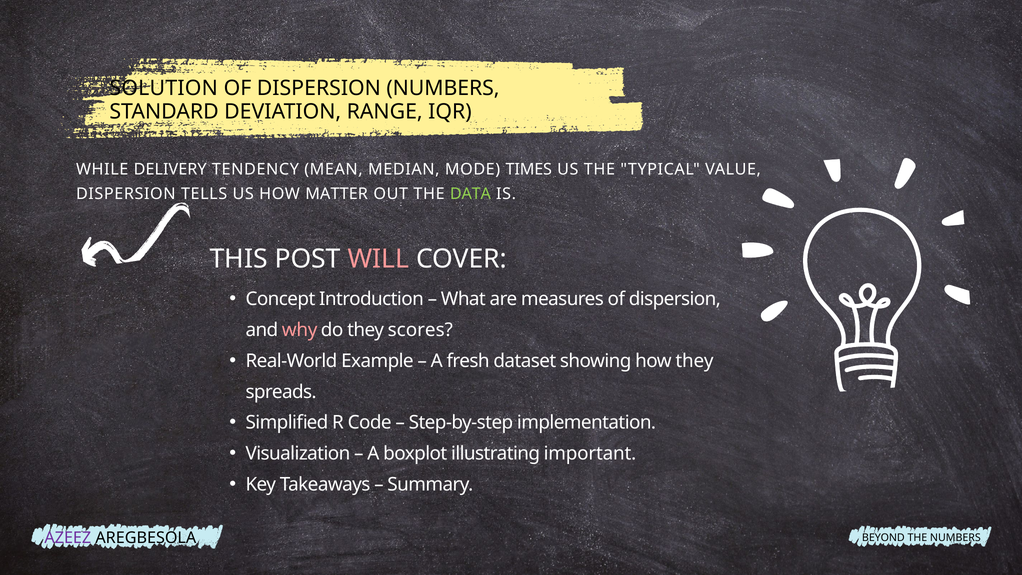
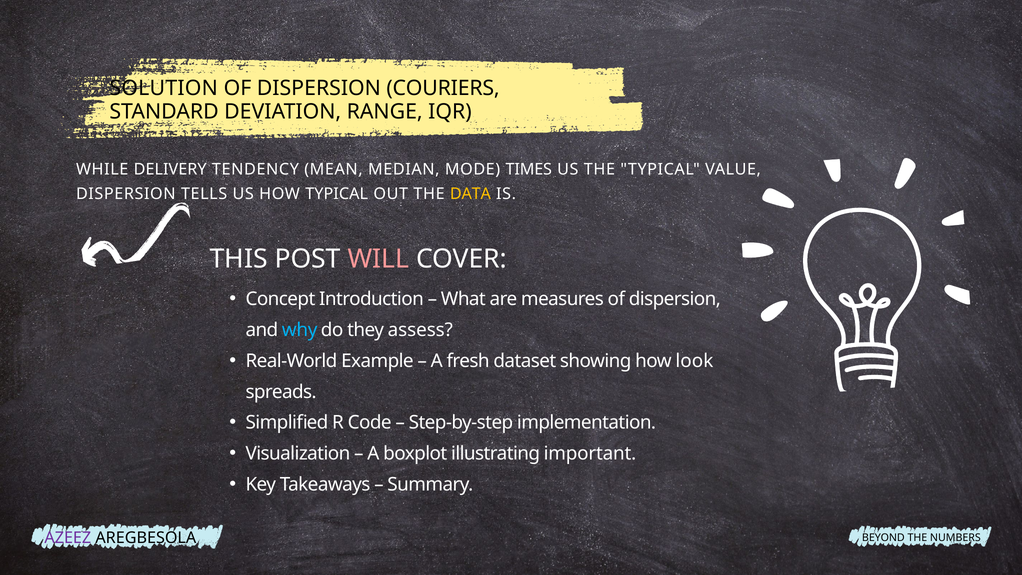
DISPERSION NUMBERS: NUMBERS -> COURIERS (443, 88)
HOW MATTER: MATTER -> TYPICAL (337, 194)
DATA colour: light green -> yellow (470, 194)
why colour: pink -> light blue (300, 330)
scores: scores -> assess (420, 330)
how they: they -> look (694, 361)
